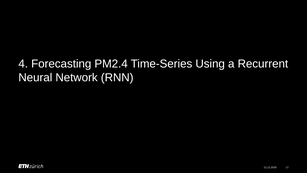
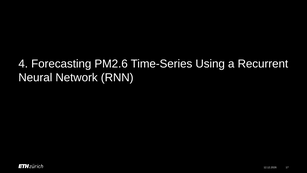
PM2.4: PM2.4 -> PM2.6 (111, 64)
